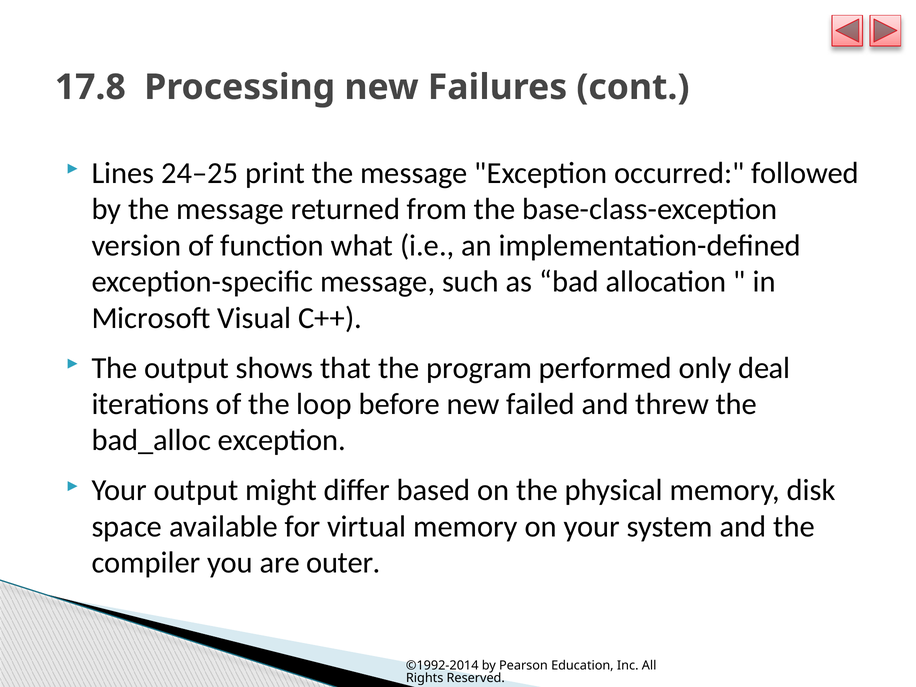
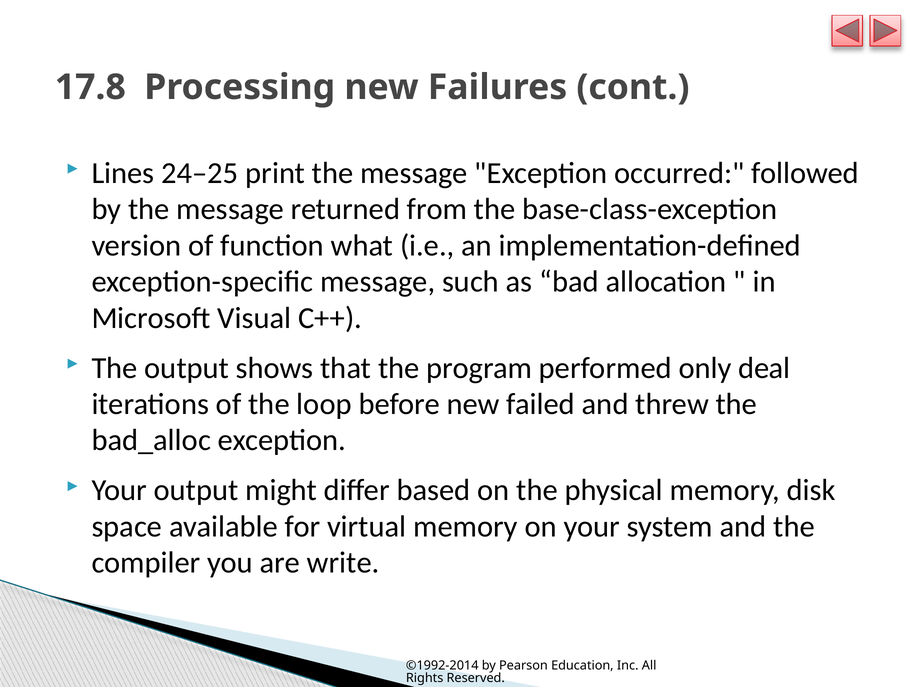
outer: outer -> write (343, 563)
